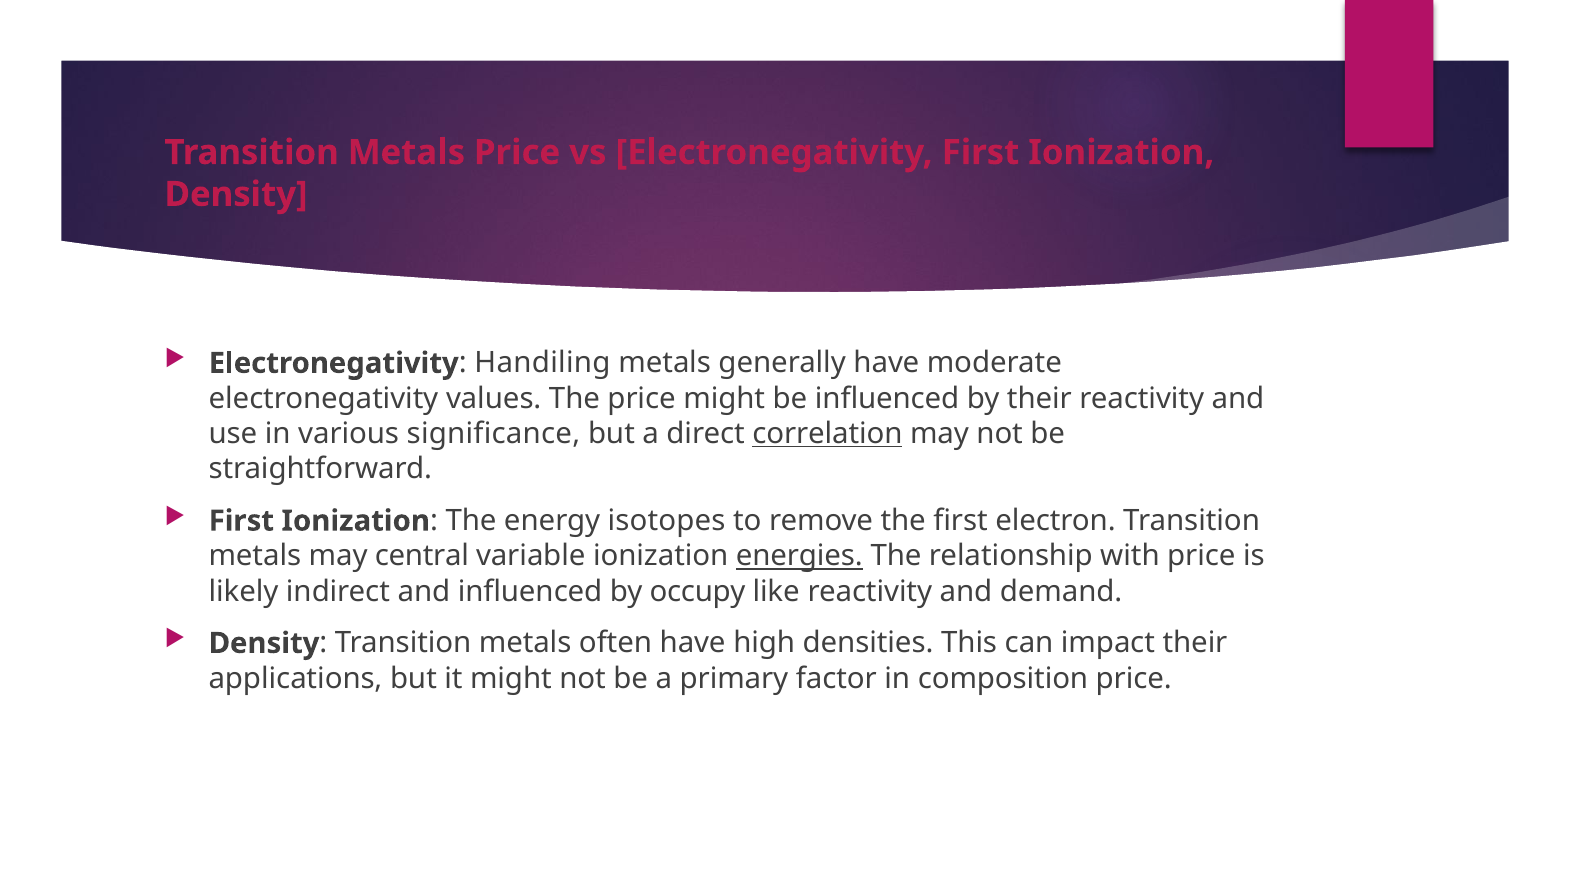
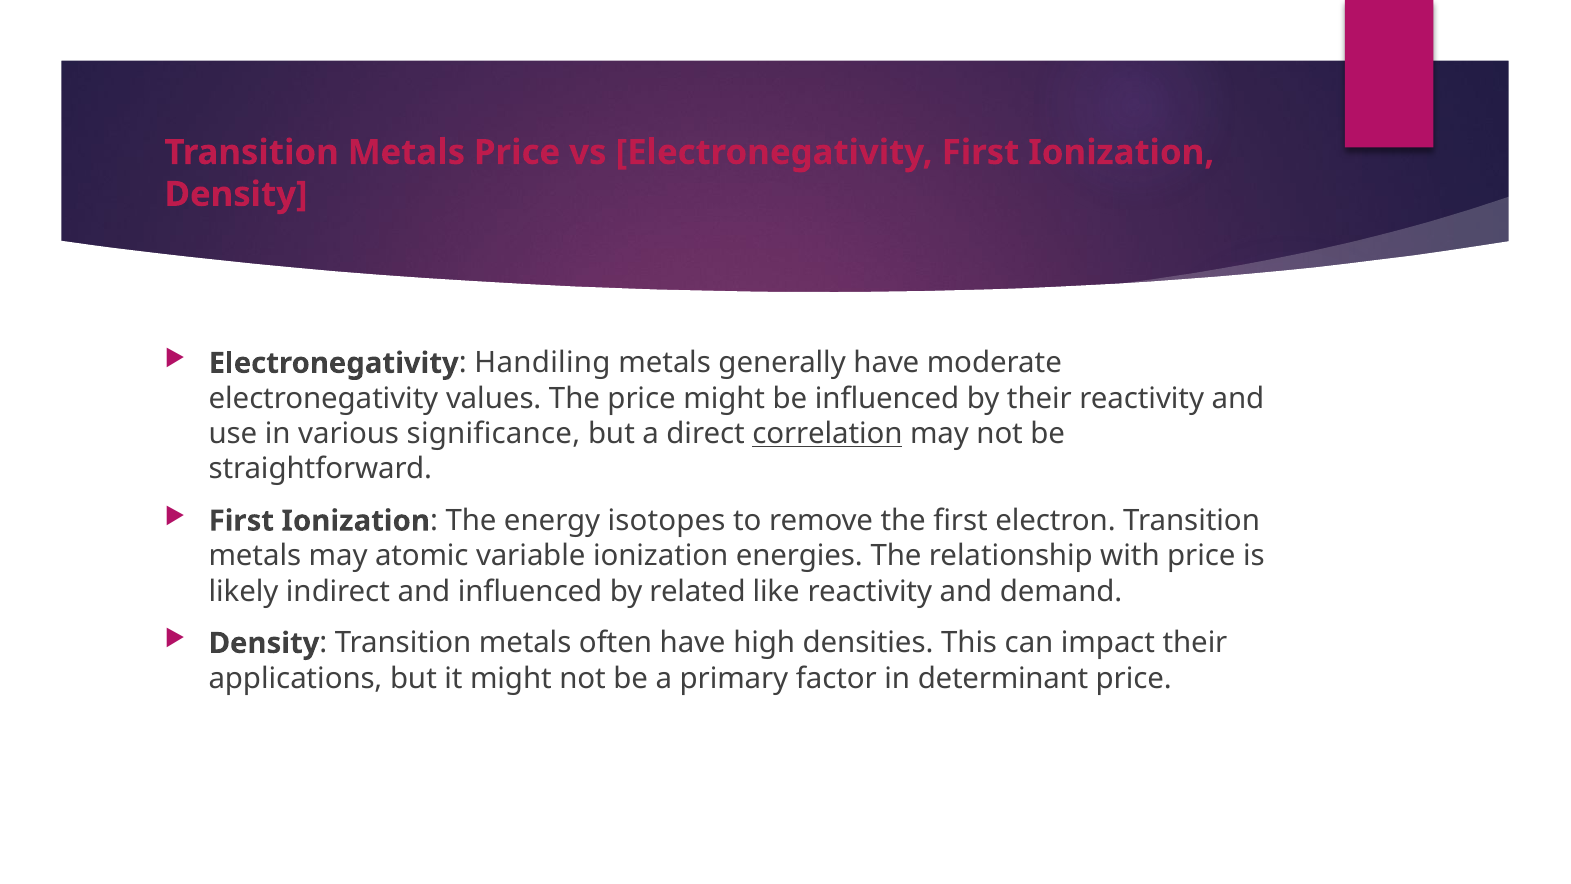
central: central -> atomic (422, 556)
energies underline: present -> none (799, 556)
occupy: occupy -> related (698, 591)
composition: composition -> determinant (1003, 678)
